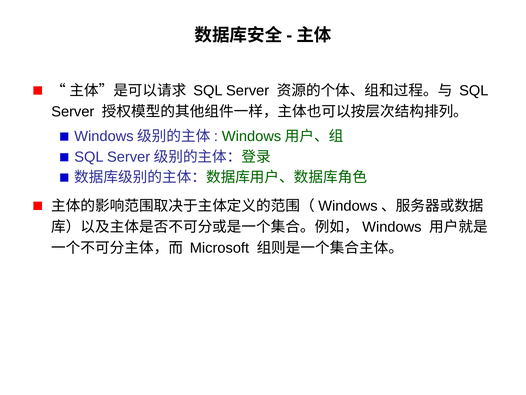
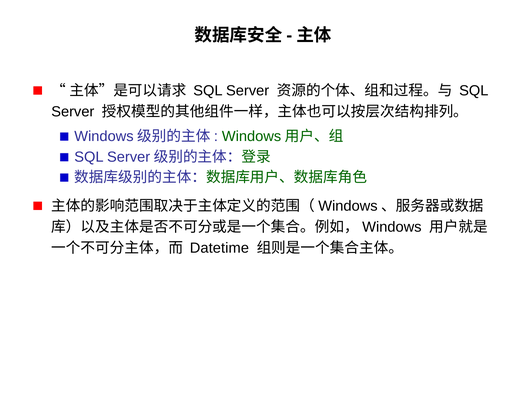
Microsoft: Microsoft -> Datetime (219, 248)
